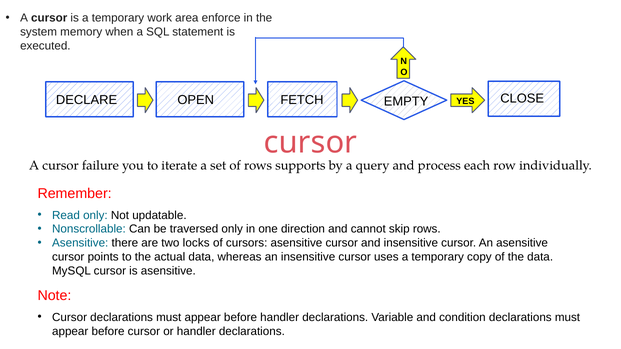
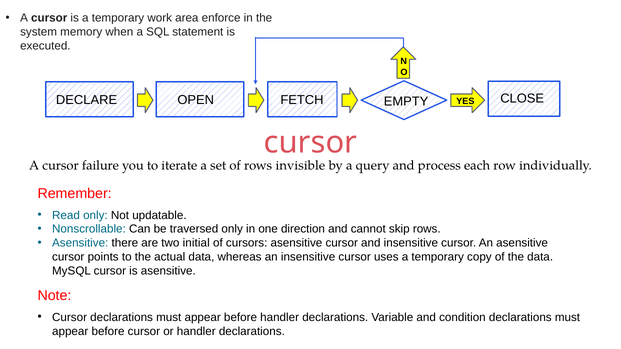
supports: supports -> invisible (300, 166)
locks: locks -> initial (196, 243)
